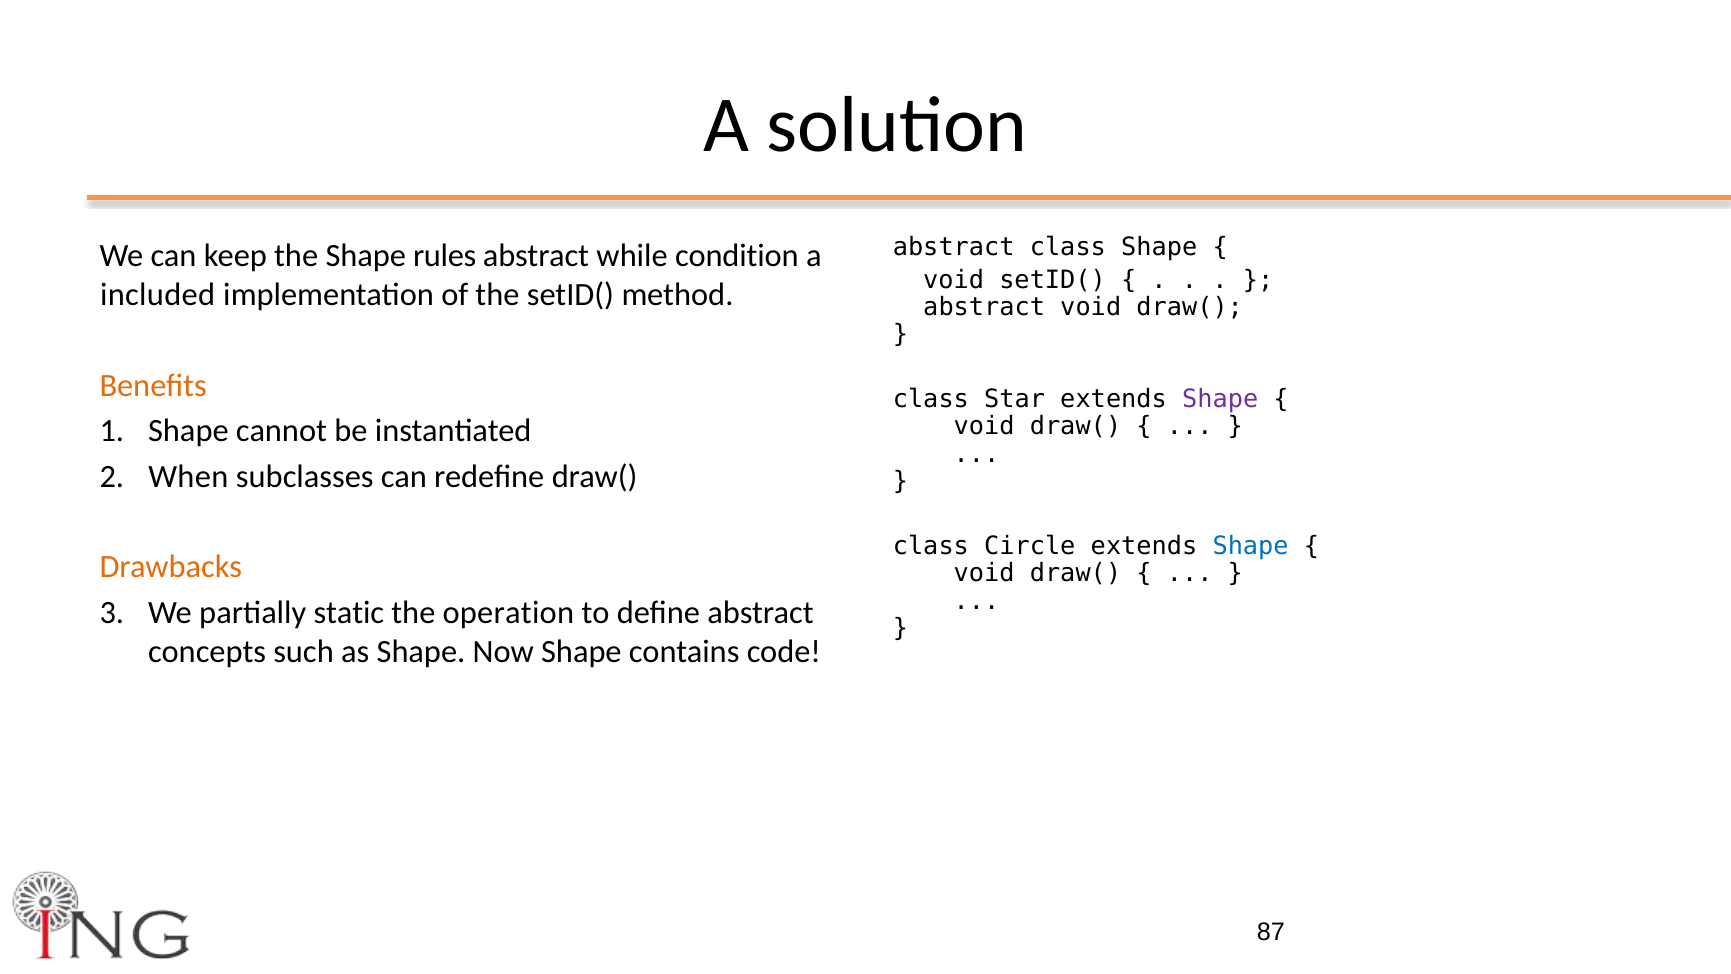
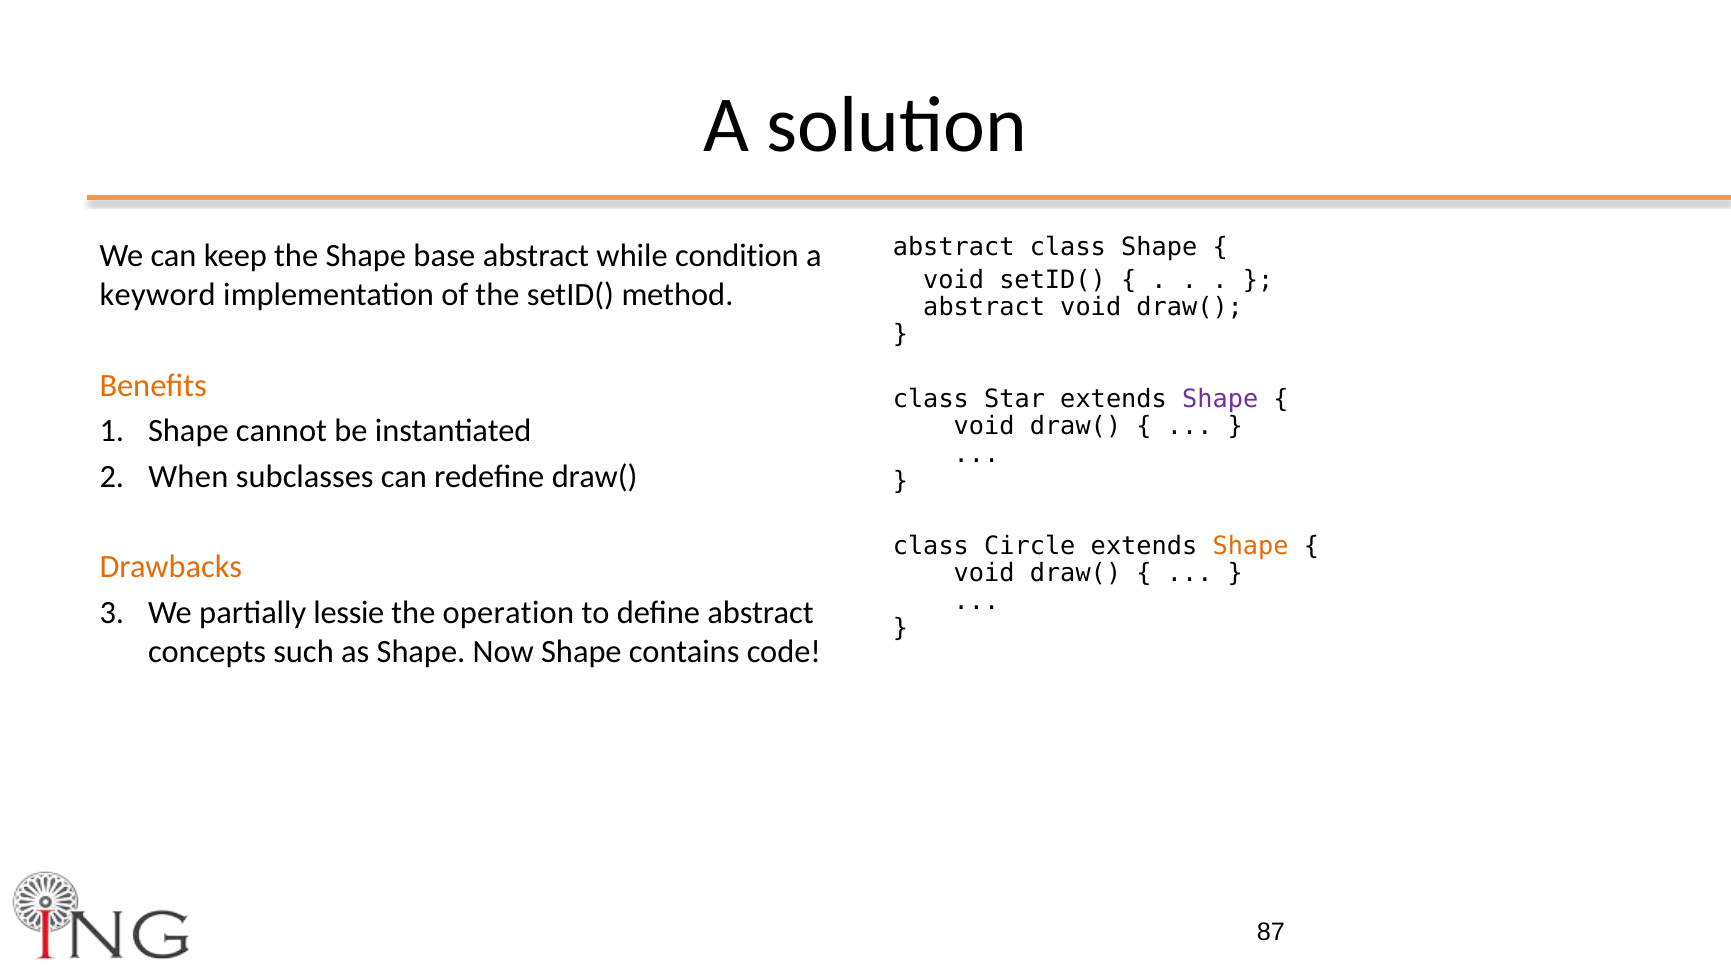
rules: rules -> base (444, 255)
included: included -> keyword (158, 294)
Shape colour: blue -> orange (1251, 546)
static: static -> lessie (349, 612)
